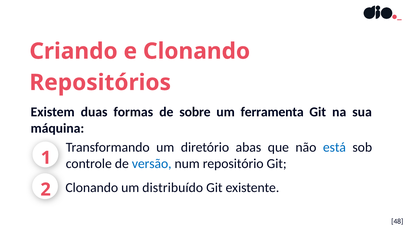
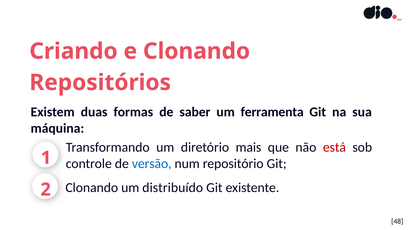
sobre: sobre -> saber (195, 112)
abas: abas -> mais (248, 147)
está colour: blue -> red (334, 147)
